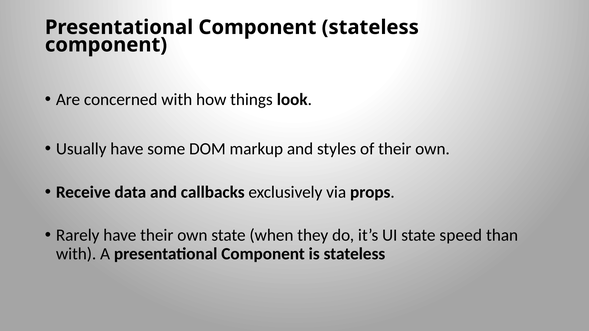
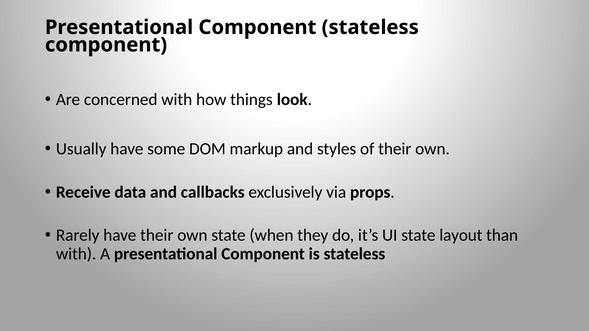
speed: speed -> layout (461, 235)
